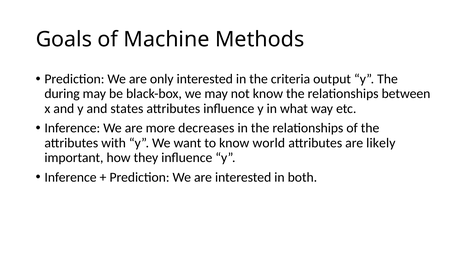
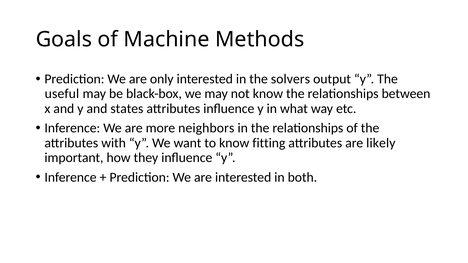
criteria: criteria -> solvers (290, 79)
during: during -> useful (62, 94)
decreases: decreases -> neighbors (206, 128)
world: world -> fitting (269, 143)
